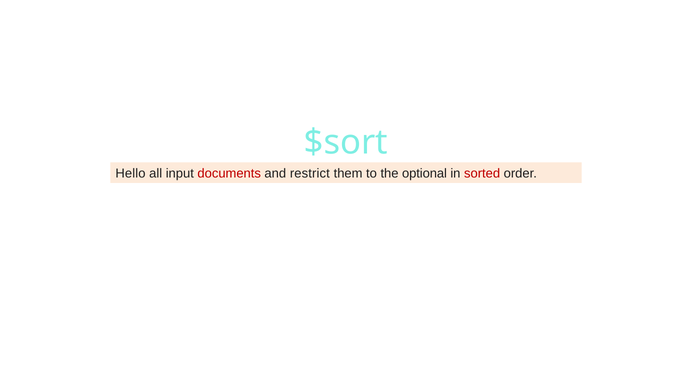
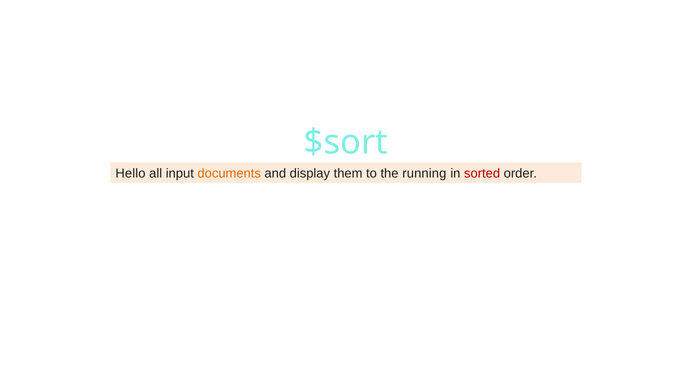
documents colour: red -> orange (229, 174)
restrict: restrict -> display (310, 174)
optional: optional -> running (424, 174)
